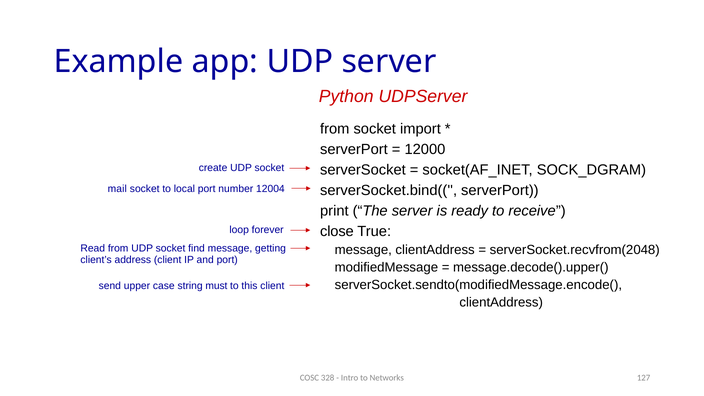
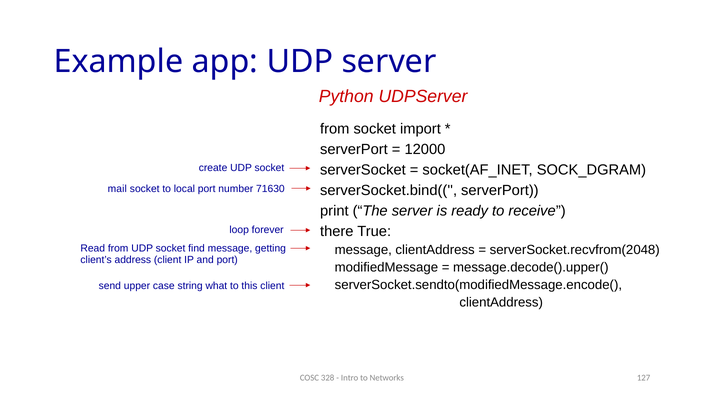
12004: 12004 -> 71630 (270, 189)
close: close -> there (337, 231)
must: must -> what (216, 286)
